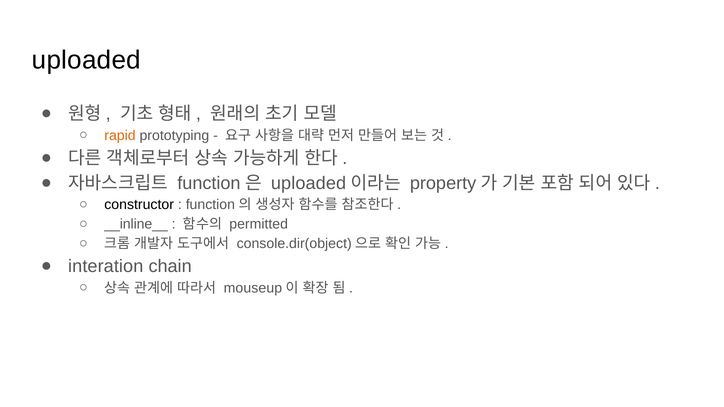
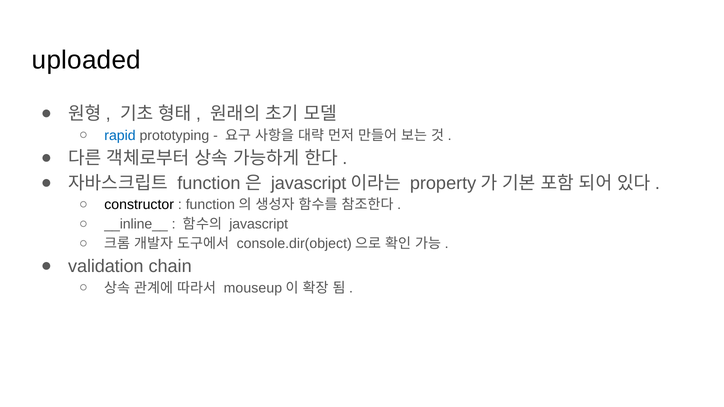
rapid colour: orange -> blue (120, 135)
uploaded: uploaded -> javascript (309, 183)
permitted: permitted -> javascript (259, 224)
interation: interation -> validation (106, 267)
